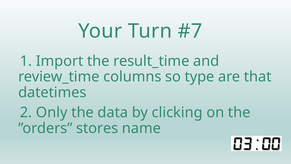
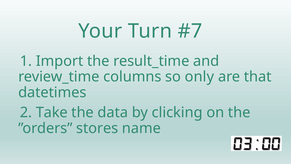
type: type -> only (199, 77)
Only: Only -> Take (52, 112)
